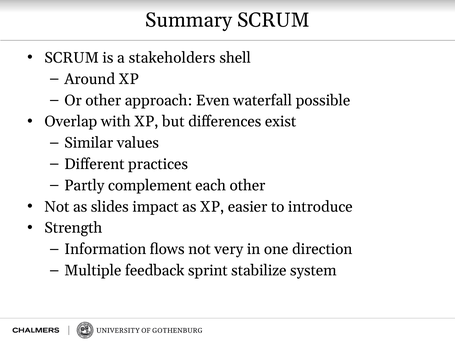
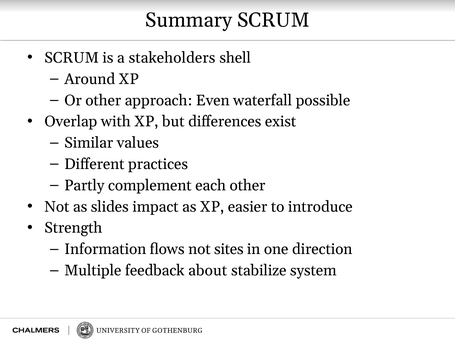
very: very -> sites (229, 249)
sprint: sprint -> about (208, 270)
